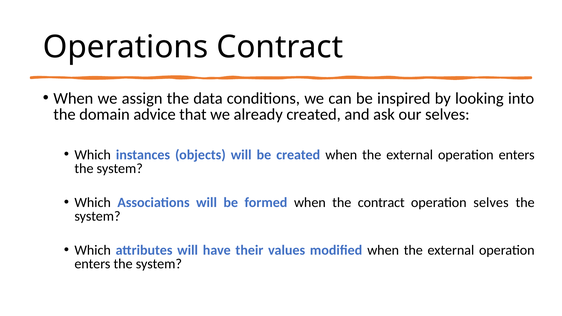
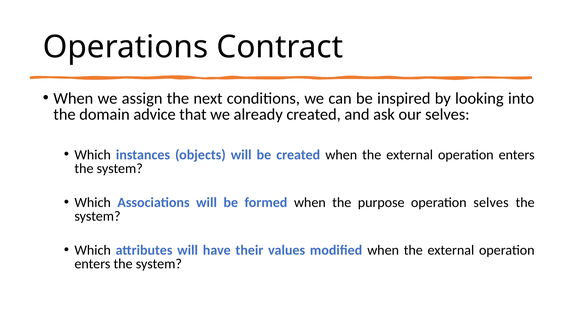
data: data -> next (208, 98)
the contract: contract -> purpose (381, 203)
